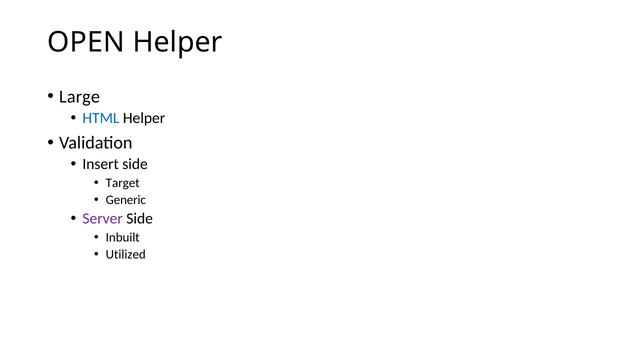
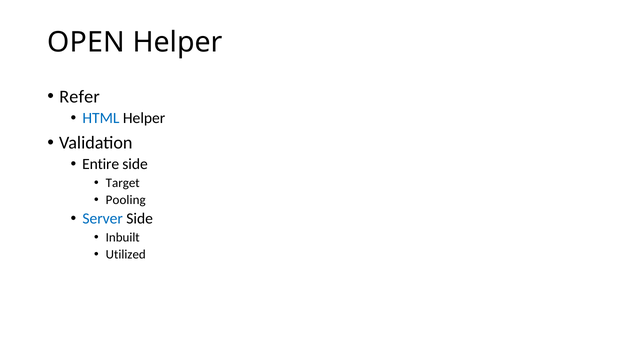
Large: Large -> Refer (80, 97)
Insert: Insert -> Entire (101, 164)
Generic: Generic -> Pooling (126, 200)
Server colour: purple -> blue (103, 219)
